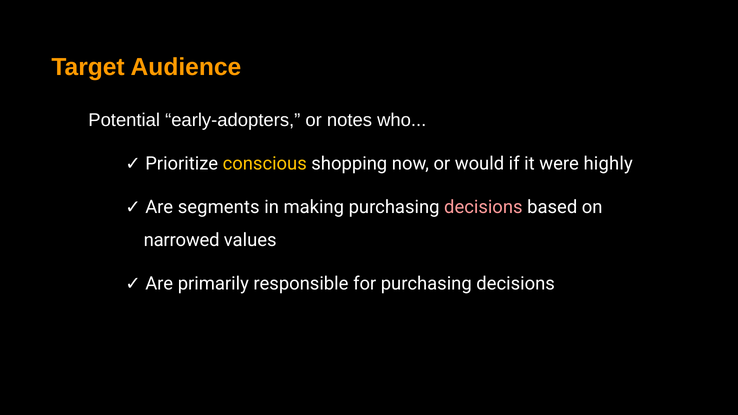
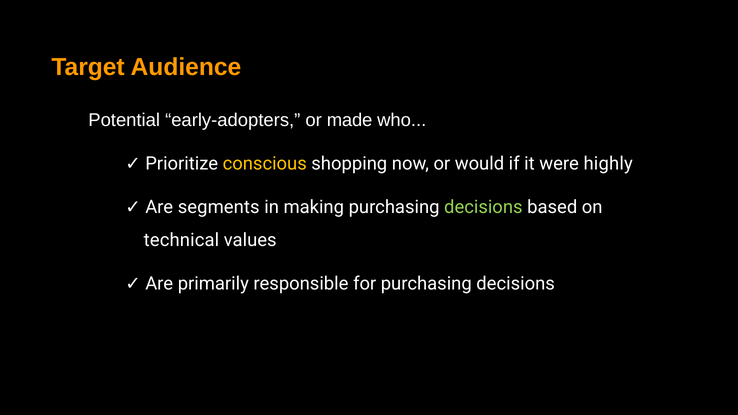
notes: notes -> made (350, 120)
decisions colour: pink -> light green (483, 207)
narrowed: narrowed -> technical (181, 240)
